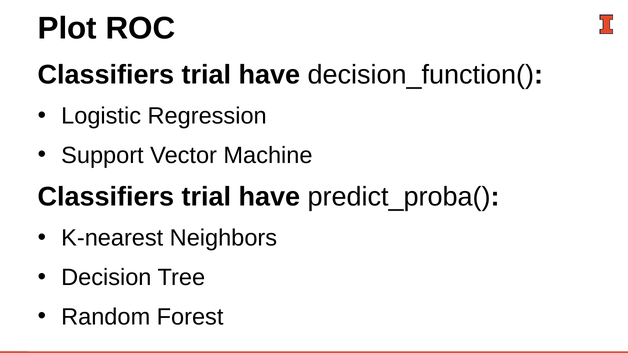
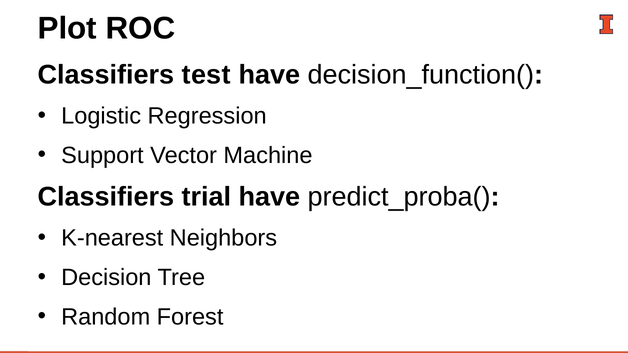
trial: trial -> test (206, 75)
